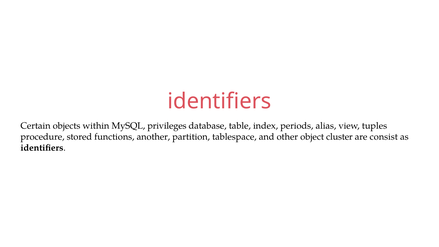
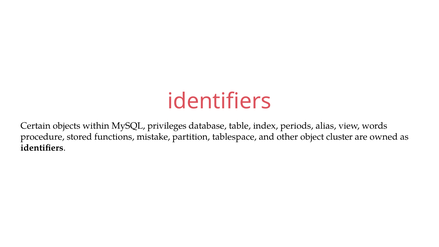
tuples: tuples -> words (375, 126)
another: another -> mistake (153, 137)
consist: consist -> owned (384, 137)
